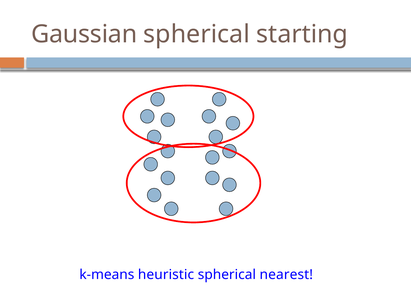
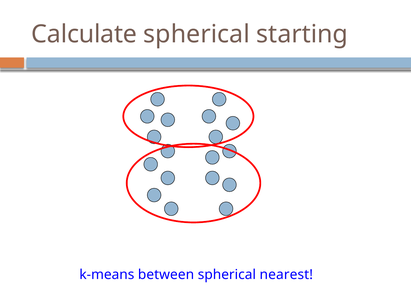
Gaussian: Gaussian -> Calculate (84, 34)
heuristic: heuristic -> between (166, 275)
